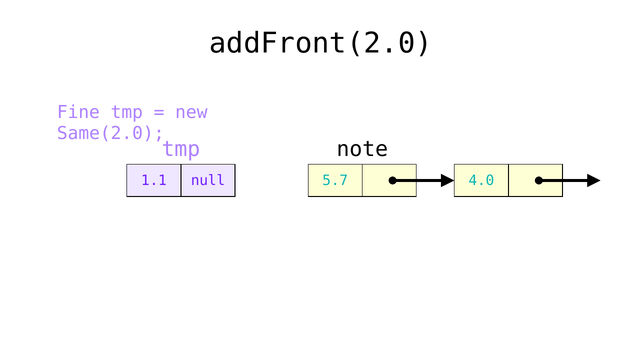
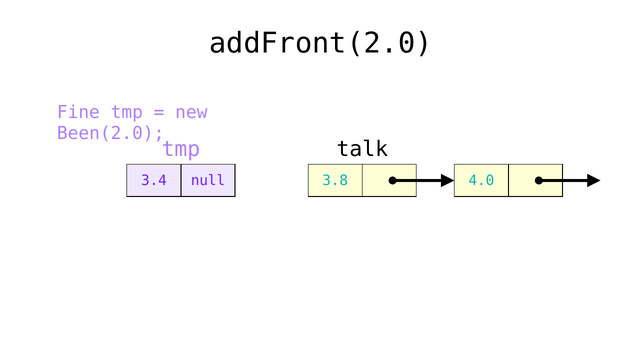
Same(2.0: Same(2.0 -> Been(2.0 (111, 134)
note: note -> talk (362, 149)
1.1: 1.1 -> 3.4 (154, 181)
5.7: 5.7 -> 3.8 (335, 181)
